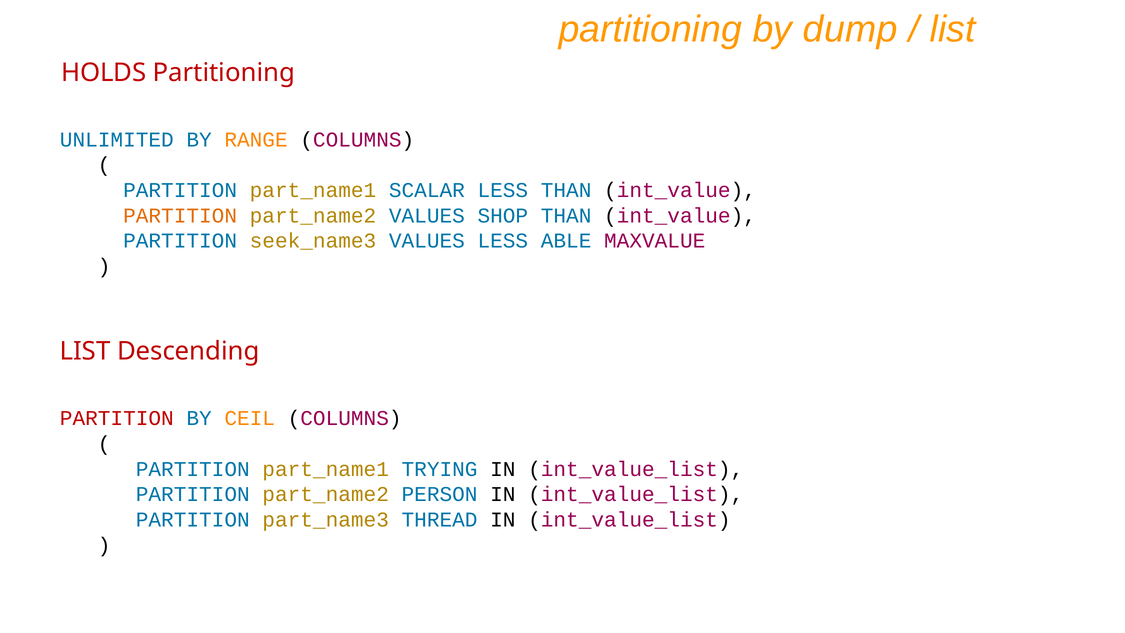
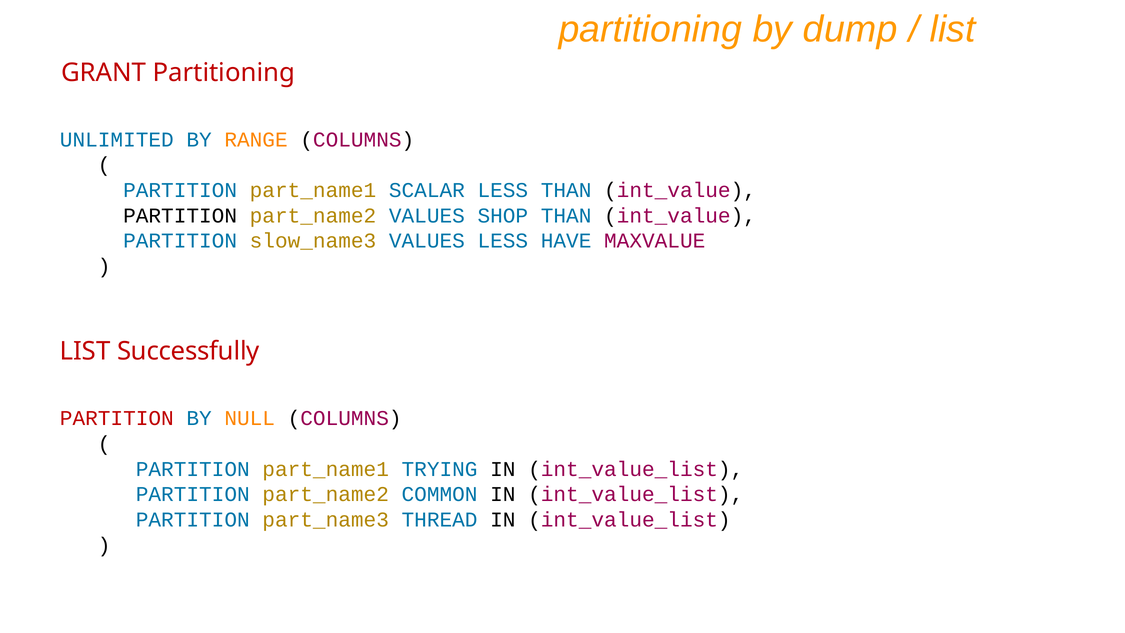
HOLDS: HOLDS -> GRANT (104, 73)
PARTITION colour: orange -> black (180, 216)
seek_name3: seek_name3 -> slow_name3 (313, 241)
ABLE: ABLE -> HAVE (566, 241)
Descending: Descending -> Successfully (188, 351)
CEIL: CEIL -> NULL (250, 418)
PERSON: PERSON -> COMMON (440, 494)
